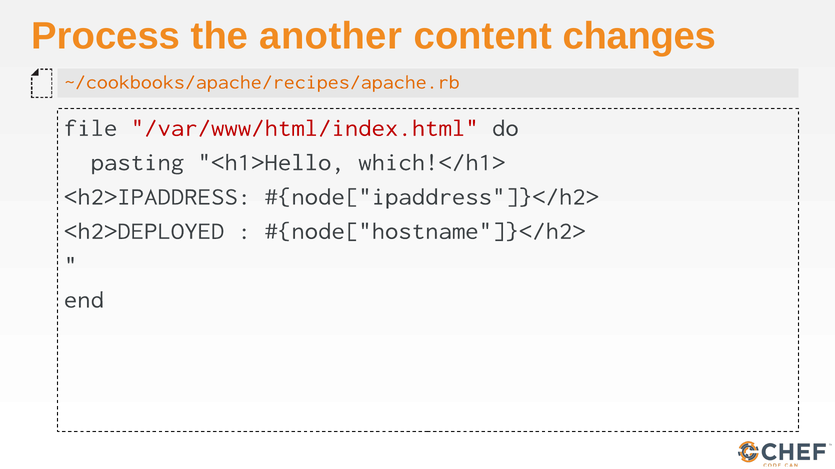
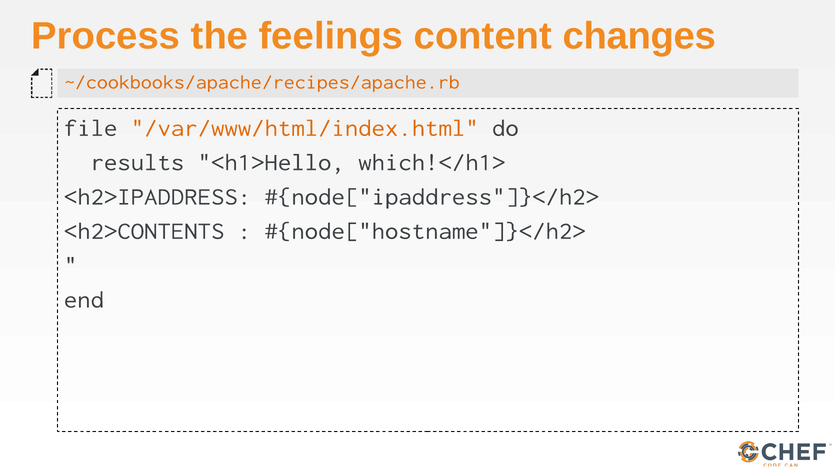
another: another -> feelings (331, 36)
/var/www/html/index.html colour: red -> orange (305, 128)
pasting: pasting -> results (137, 162)
<h2>DEPLOYED: <h2>DEPLOYED -> <h2>CONTENTS (144, 231)
